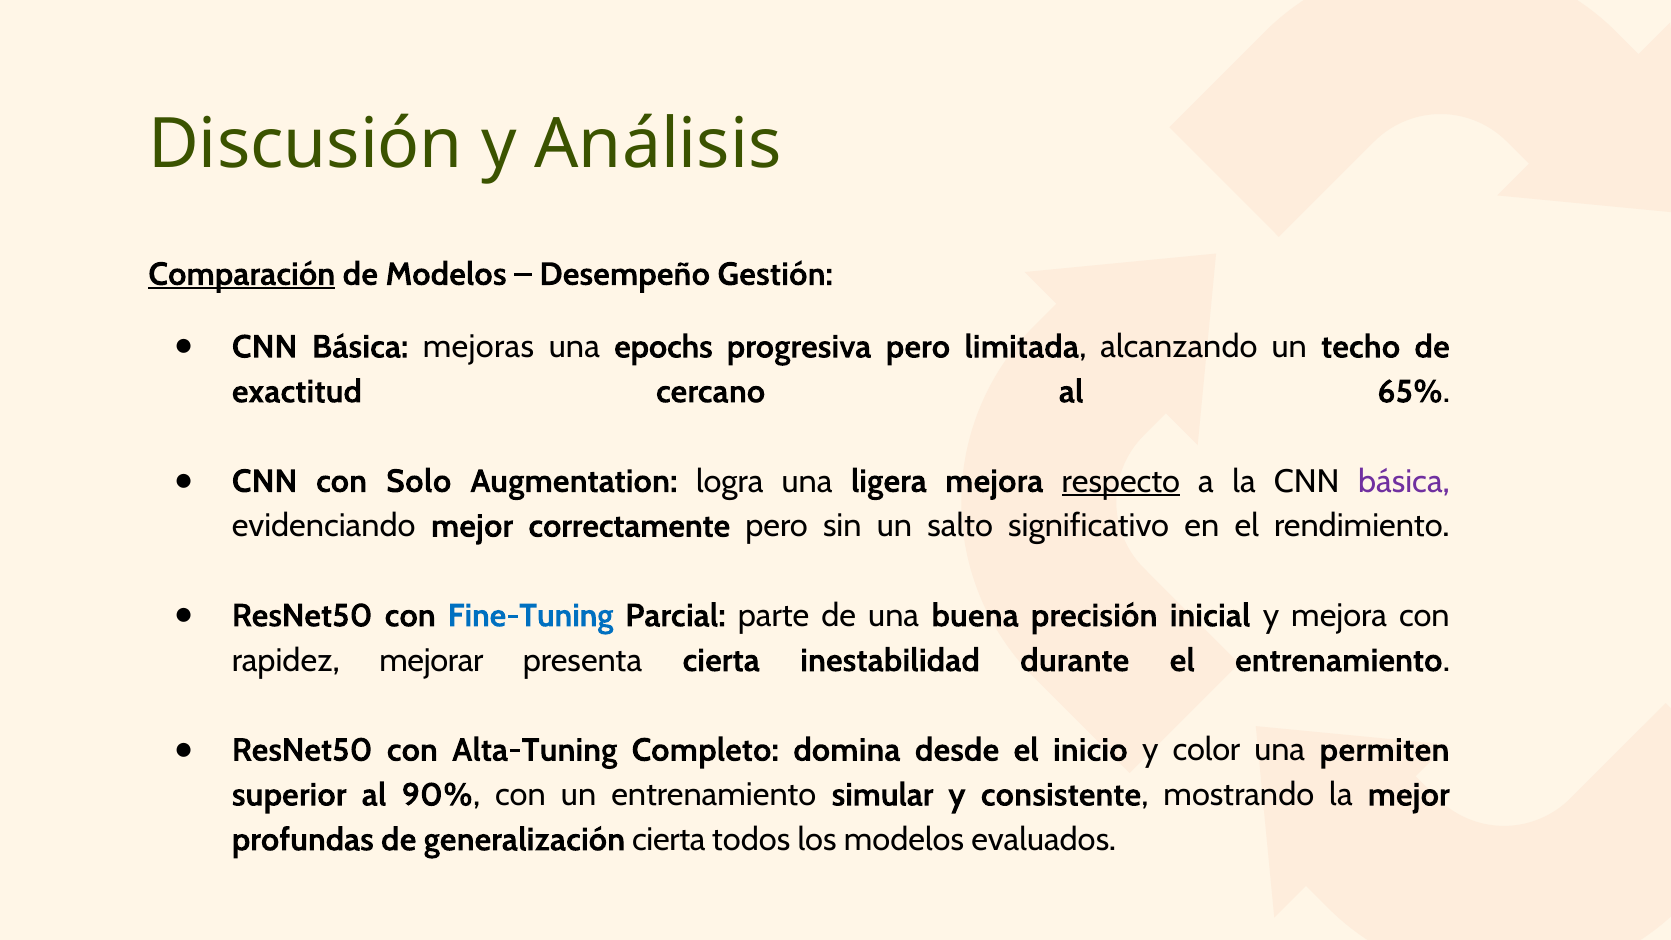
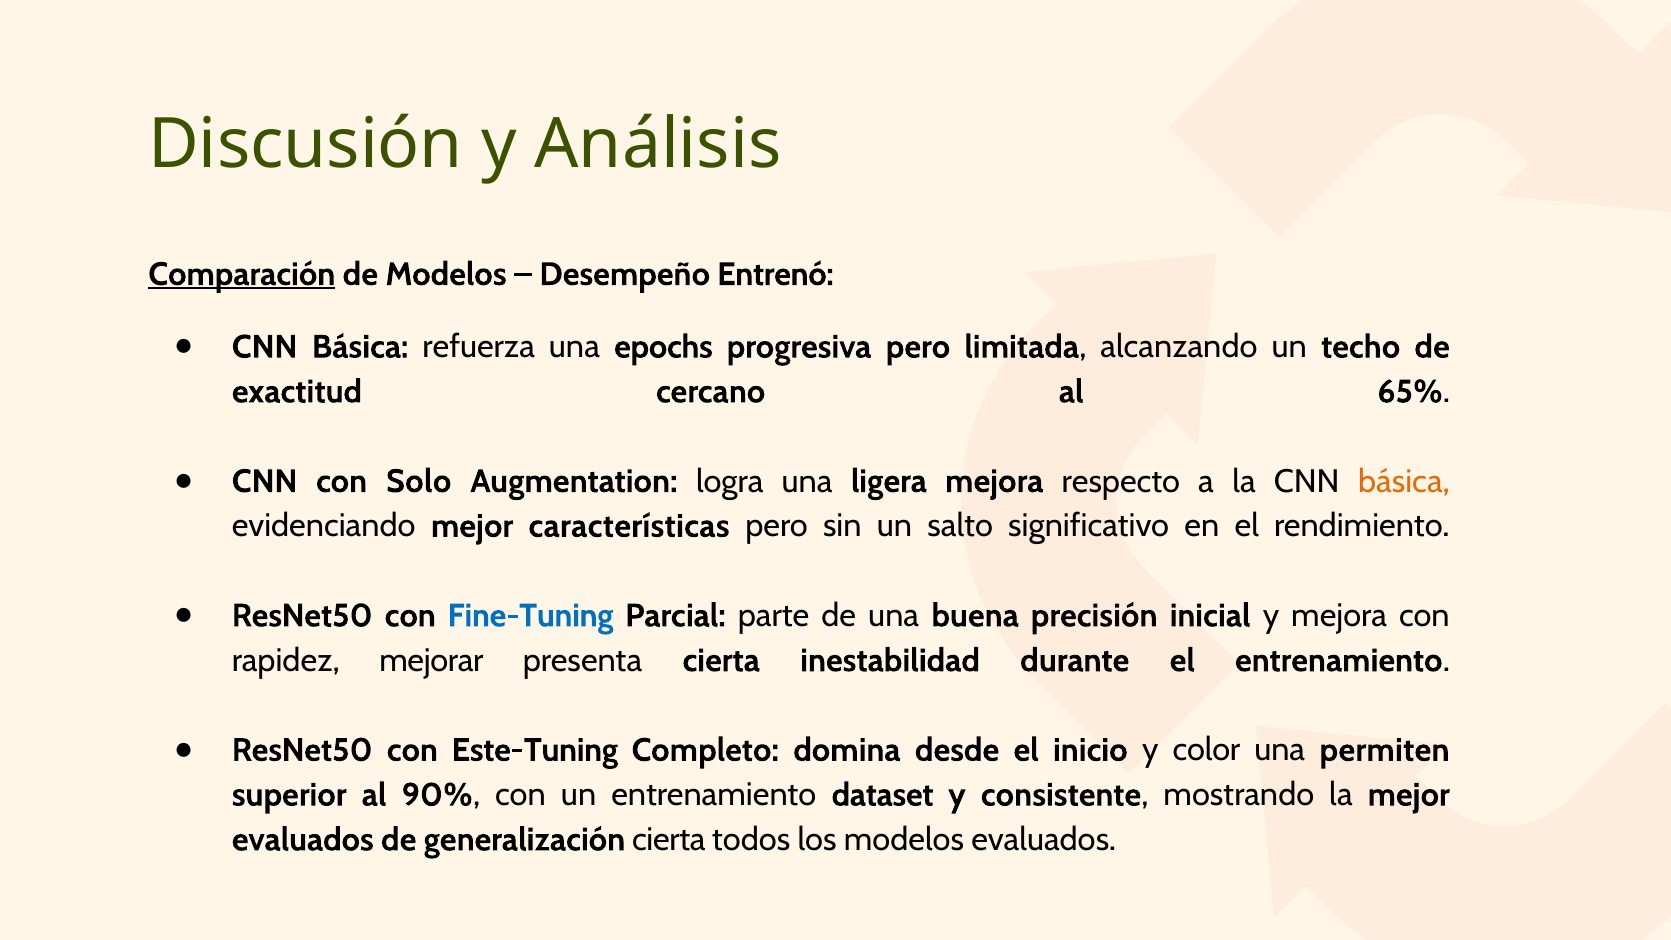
Gestión: Gestión -> Entrenó (775, 274)
mejoras: mejoras -> refuerza (479, 347)
respecto underline: present -> none (1121, 481)
básica colour: purple -> orange (1404, 481)
correctamente: correctamente -> características (629, 526)
Alta-Tuning: Alta-Tuning -> Este-Tuning (535, 750)
simular: simular -> dataset (883, 795)
profundas: profundas -> evaluados (303, 840)
